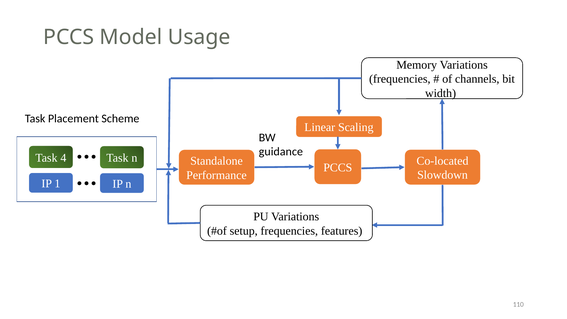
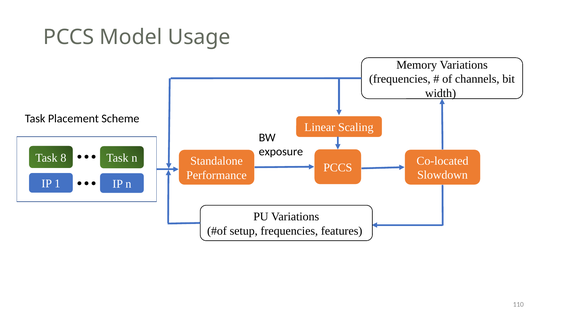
guidance: guidance -> exposure (281, 152)
4: 4 -> 8 (63, 158)
